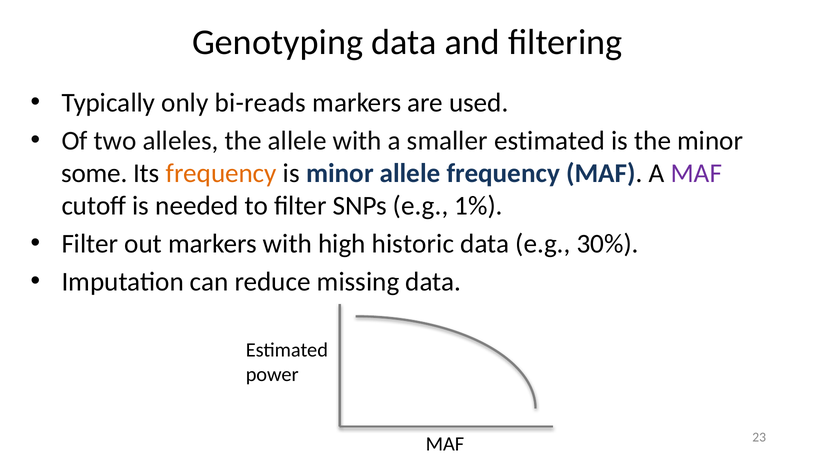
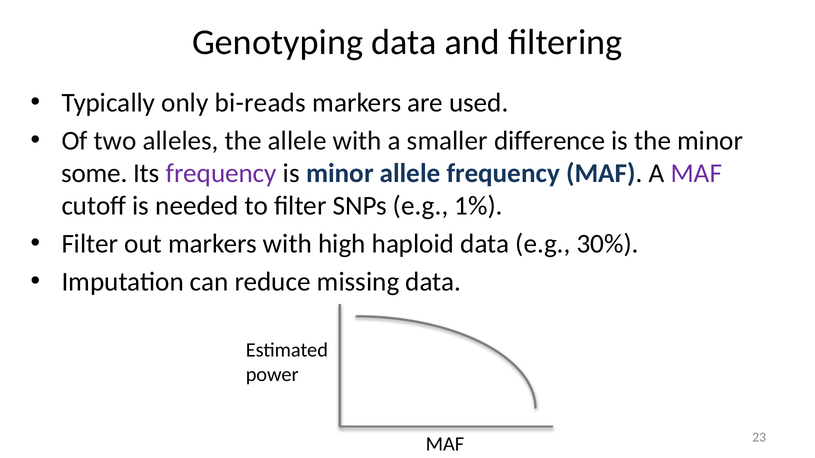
smaller estimated: estimated -> difference (550, 141)
frequency colour: orange -> purple (221, 173)
historic: historic -> haploid (413, 244)
